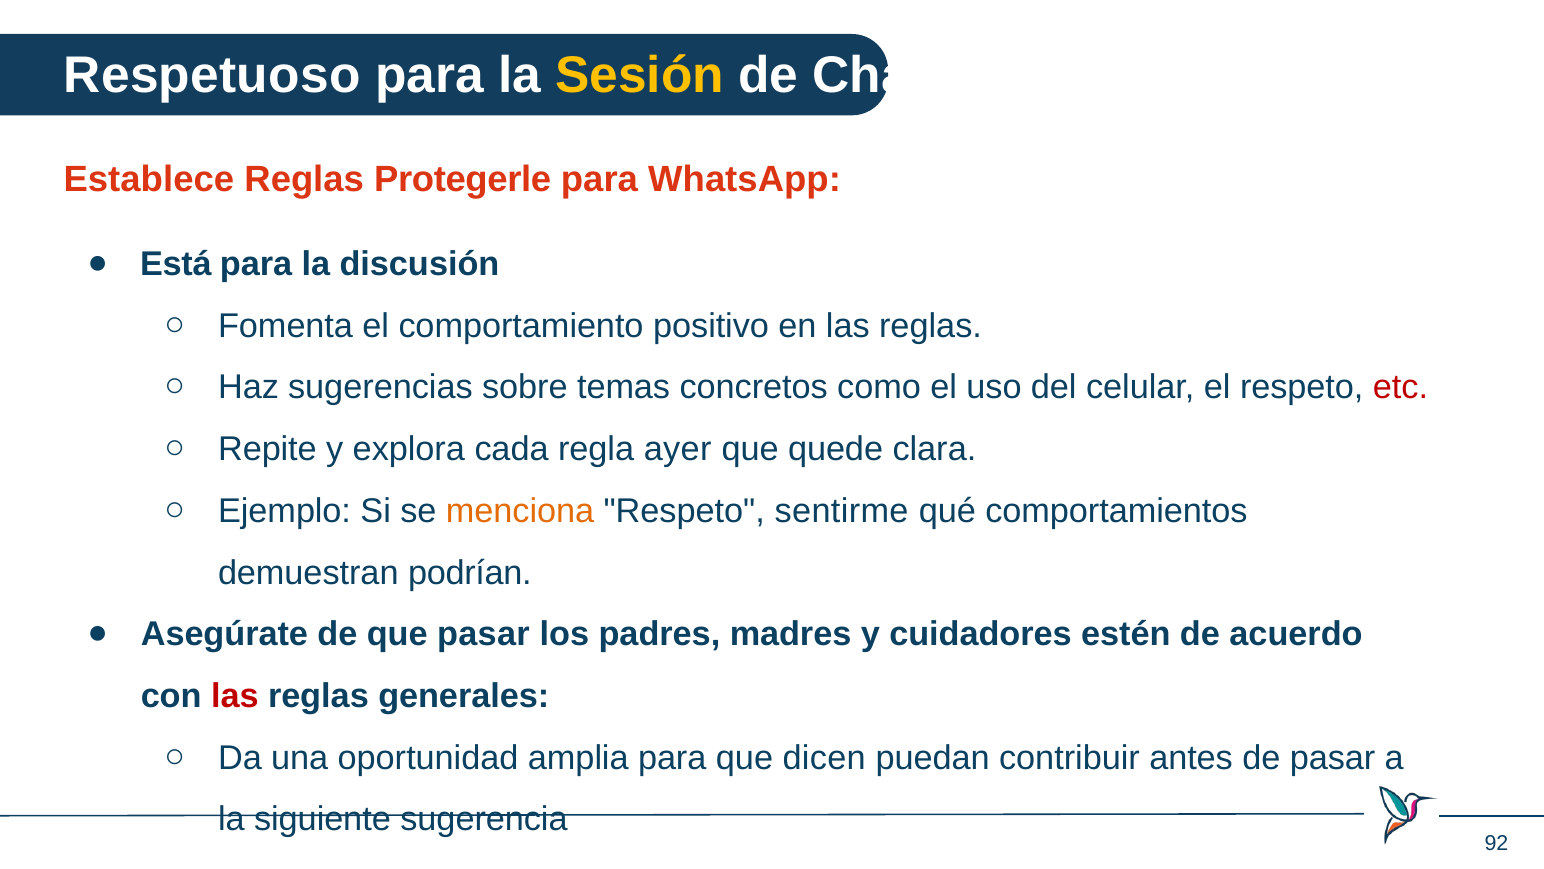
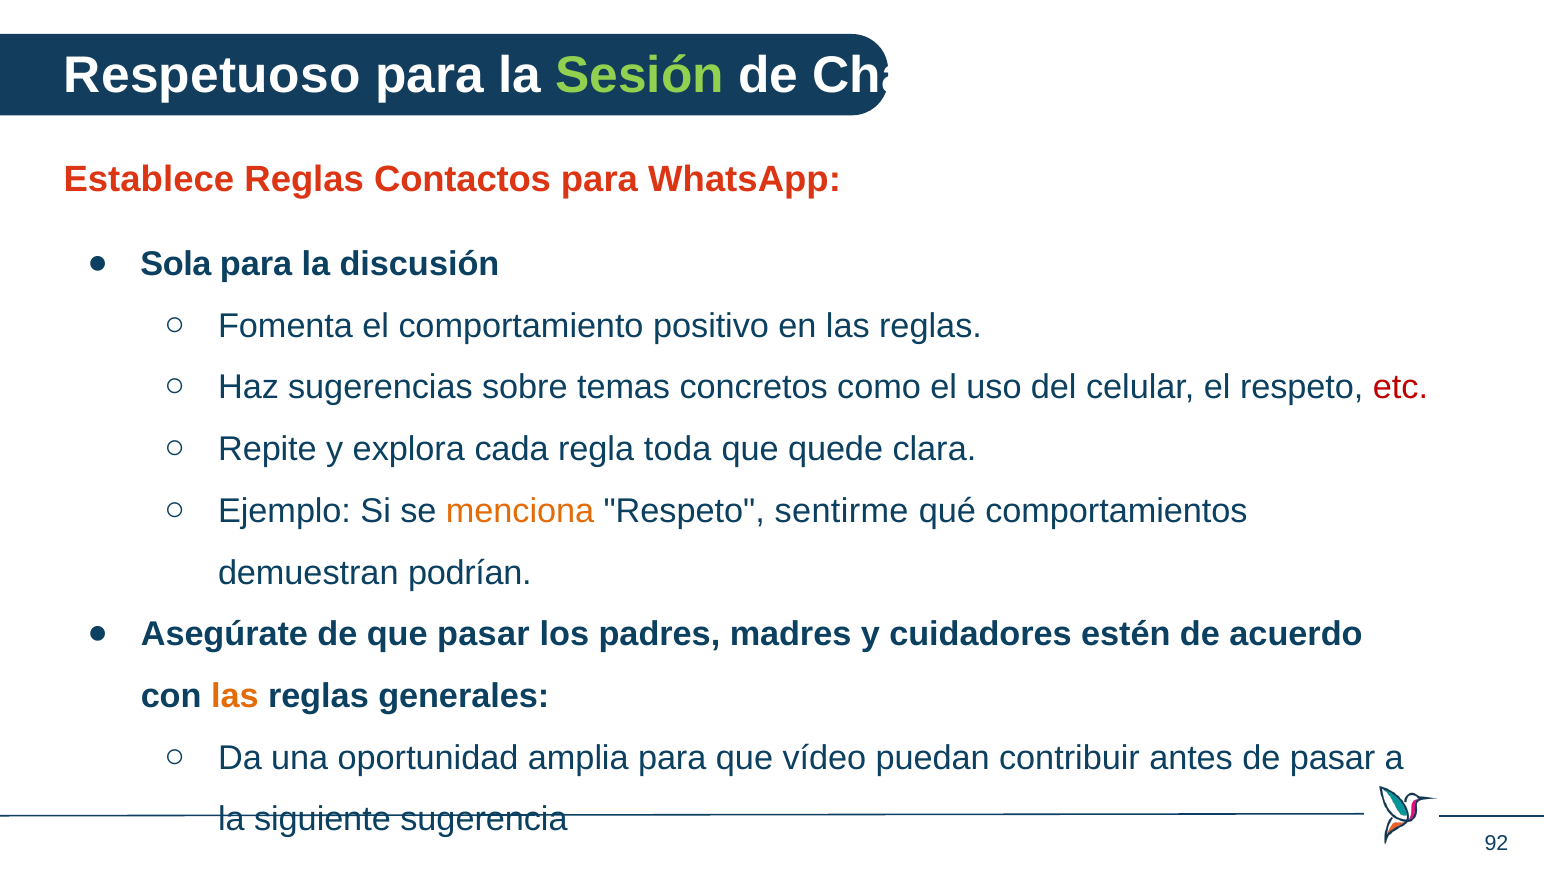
Sesión colour: yellow -> light green (640, 76)
Protegerle: Protegerle -> Contactos (463, 180)
Está: Está -> Sola (176, 264)
ayer: ayer -> toda (678, 449)
las colour: red -> orange (235, 696)
dicen: dicen -> vídeo (824, 758)
